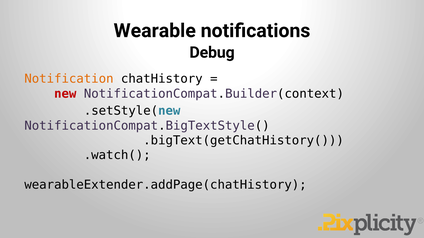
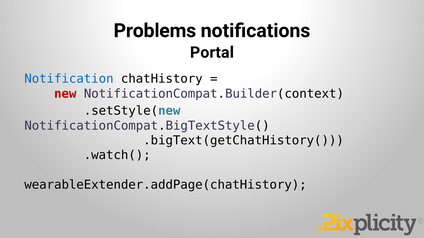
Wearable: Wearable -> Problems (155, 31)
Debug: Debug -> Portal (212, 53)
Notification colour: orange -> blue (69, 79)
